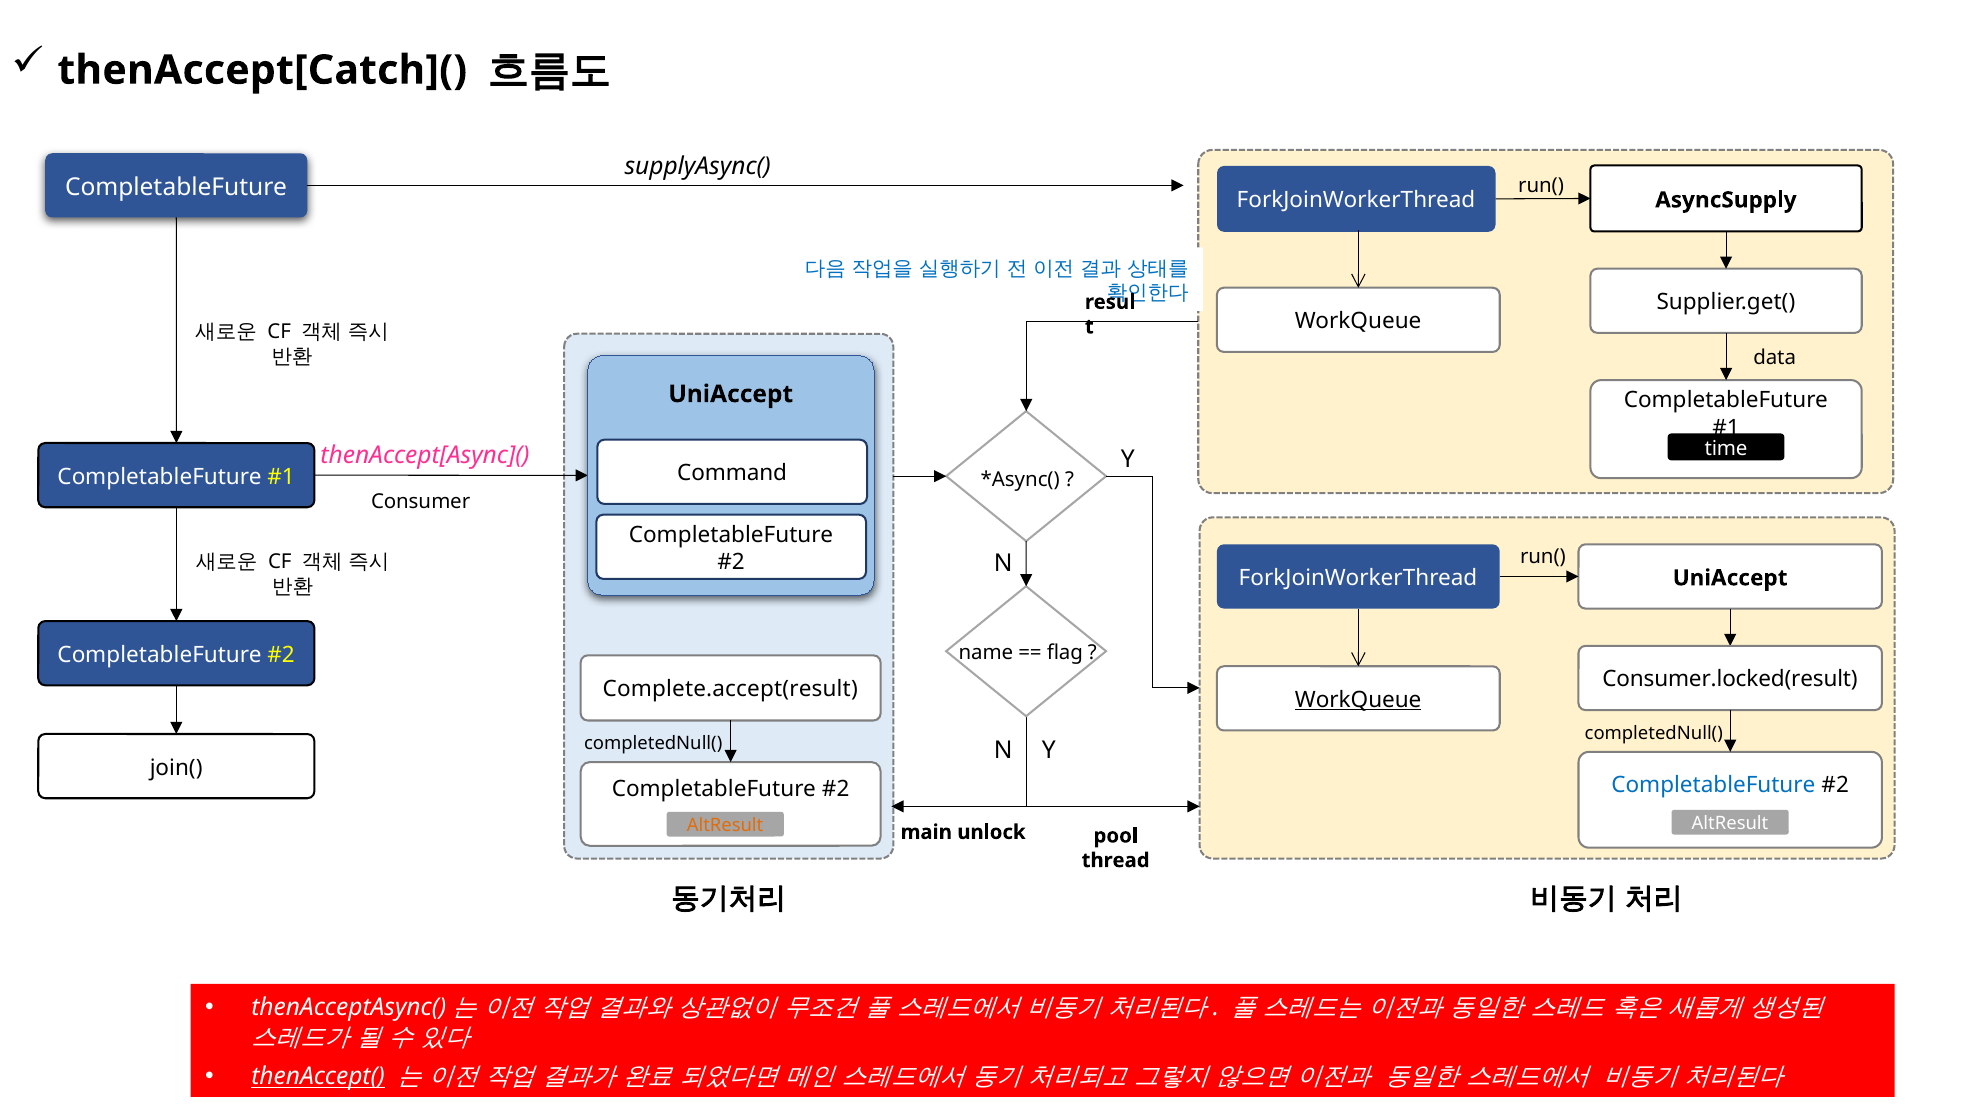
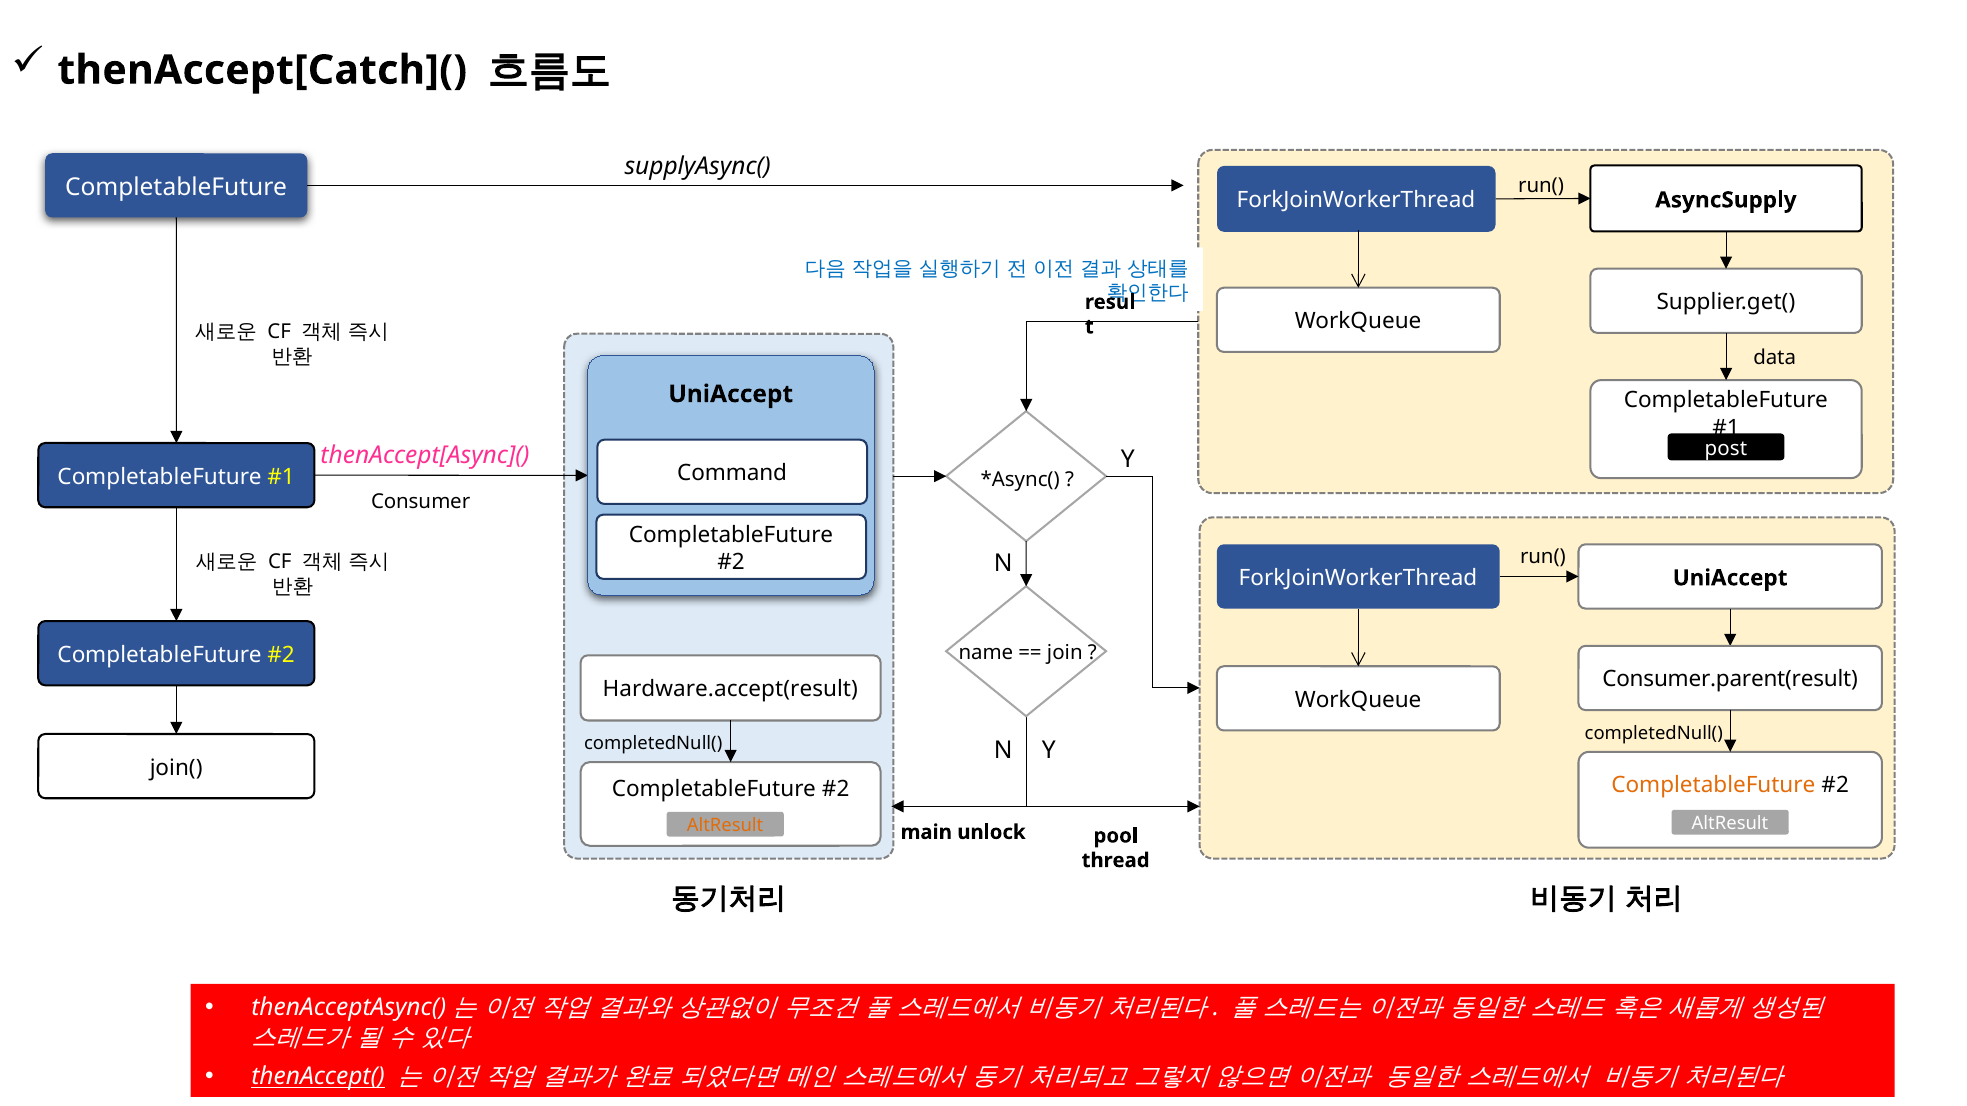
time: time -> post (1726, 448)
flag: flag -> join (1065, 653)
Consumer.locked(result: Consumer.locked(result -> Consumer.parent(result (1730, 680)
Complete.accept(result: Complete.accept(result -> Hardware.accept(result (730, 690)
WorkQueue underline: present -> none (1358, 700)
CompletableFuture colour: blue -> orange (1713, 785)
